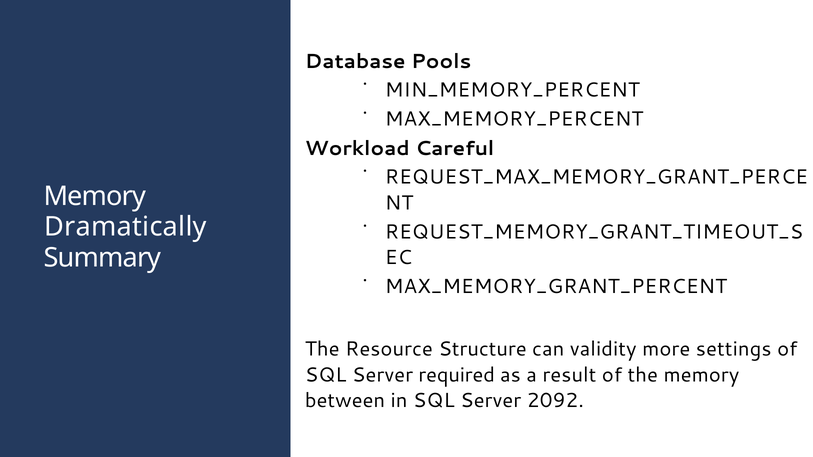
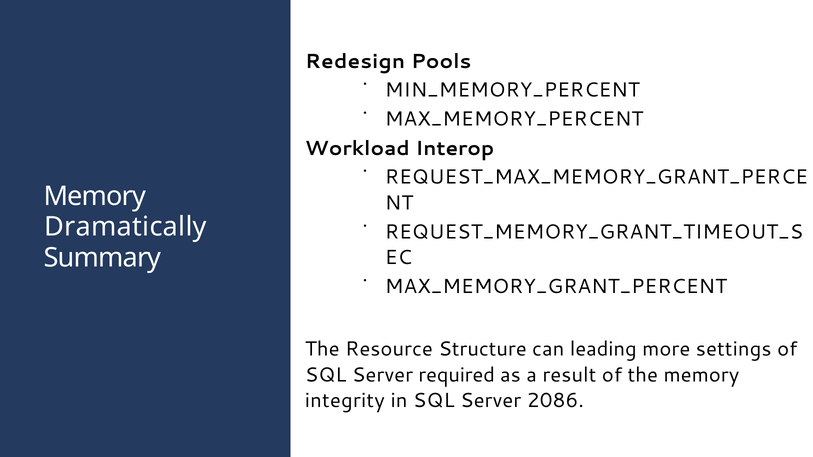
Database: Database -> Redesign (355, 61)
Careful: Careful -> Interop (455, 149)
validity: validity -> leading (603, 349)
between: between -> integrity (345, 401)
2092: 2092 -> 2086 (555, 401)
